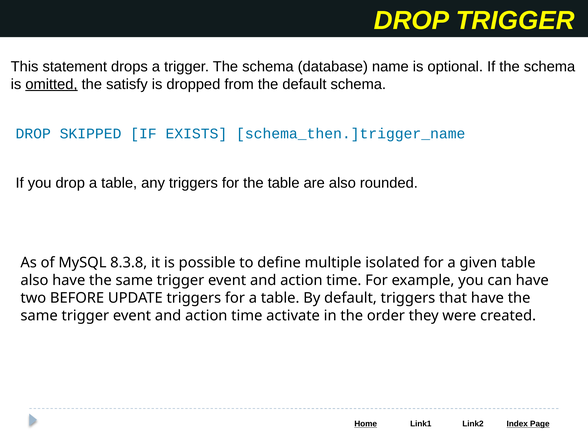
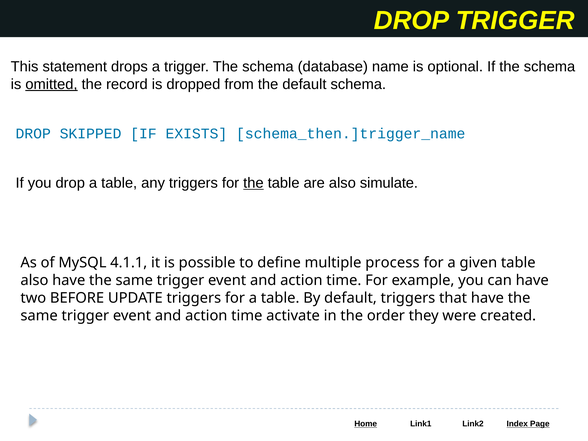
satisfy: satisfy -> record (127, 84)
the underline: none -> present (253, 183)
rounded: rounded -> simulate (389, 183)
8.3.8: 8.3.8 -> 4.1.1 (129, 263)
isolated: isolated -> process (392, 263)
